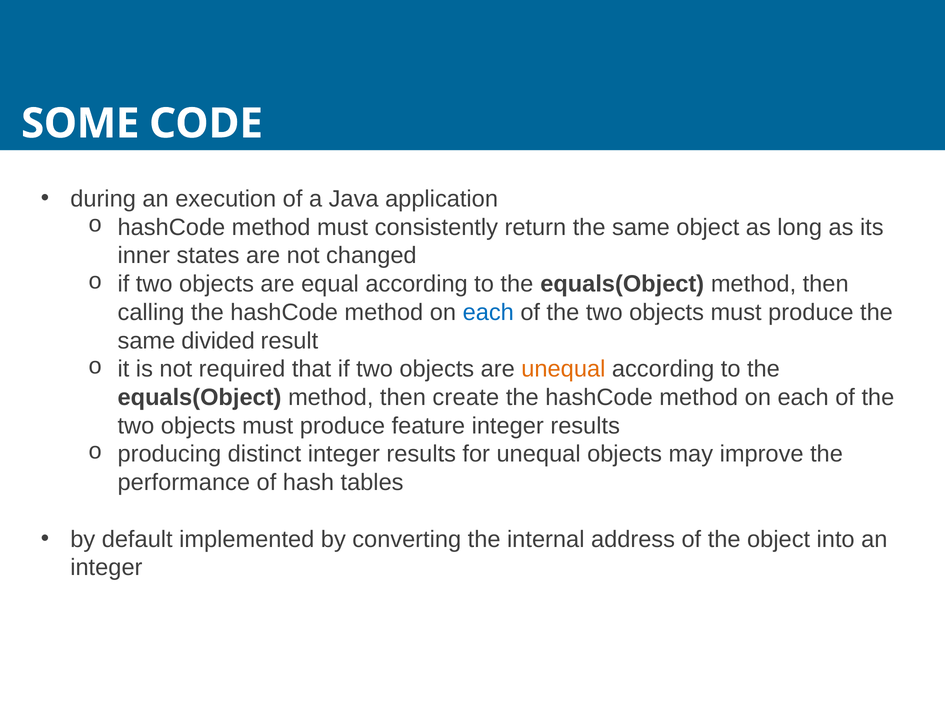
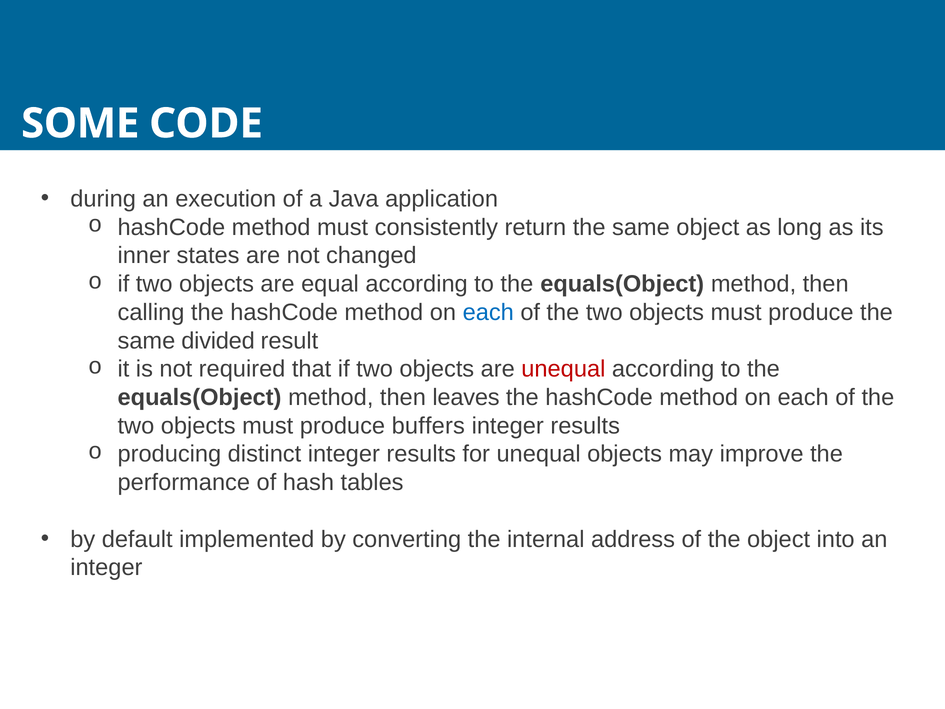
unequal colour: orange -> red (563, 369)
create: create -> leaves (466, 397)
feature: feature -> buffers (428, 426)
